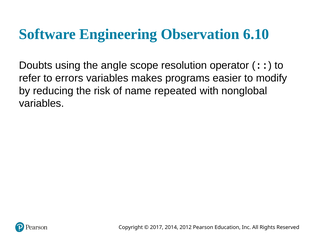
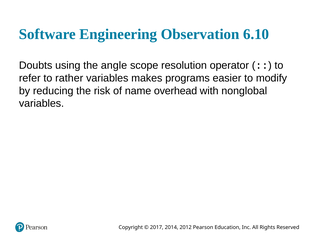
errors: errors -> rather (69, 78)
repeated: repeated -> overhead (176, 91)
